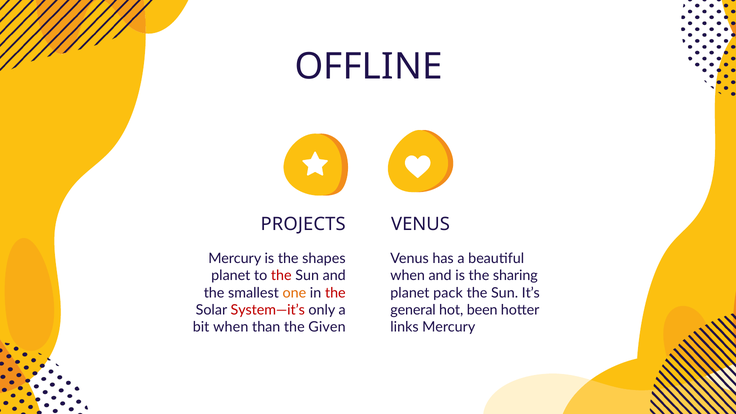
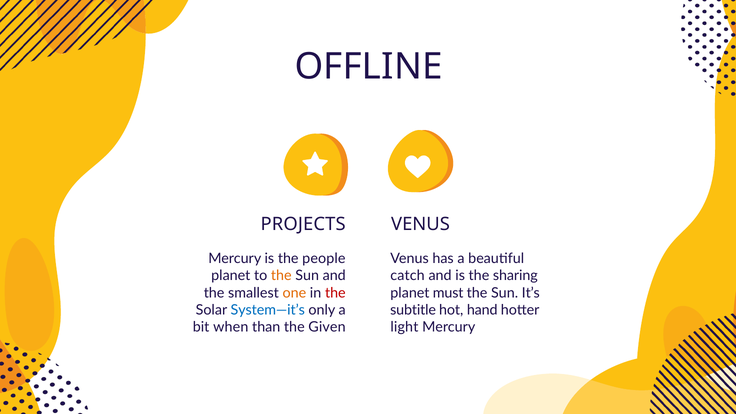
shapes: shapes -> people (324, 259)
the colour: red -> orange (281, 276)
when: when -> catch (408, 276)
pack: pack -> must (448, 293)
System—it’s colour: red -> blue (268, 310)
general: general -> subtitle (413, 310)
been: been -> hand (482, 310)
links: links -> light (404, 327)
